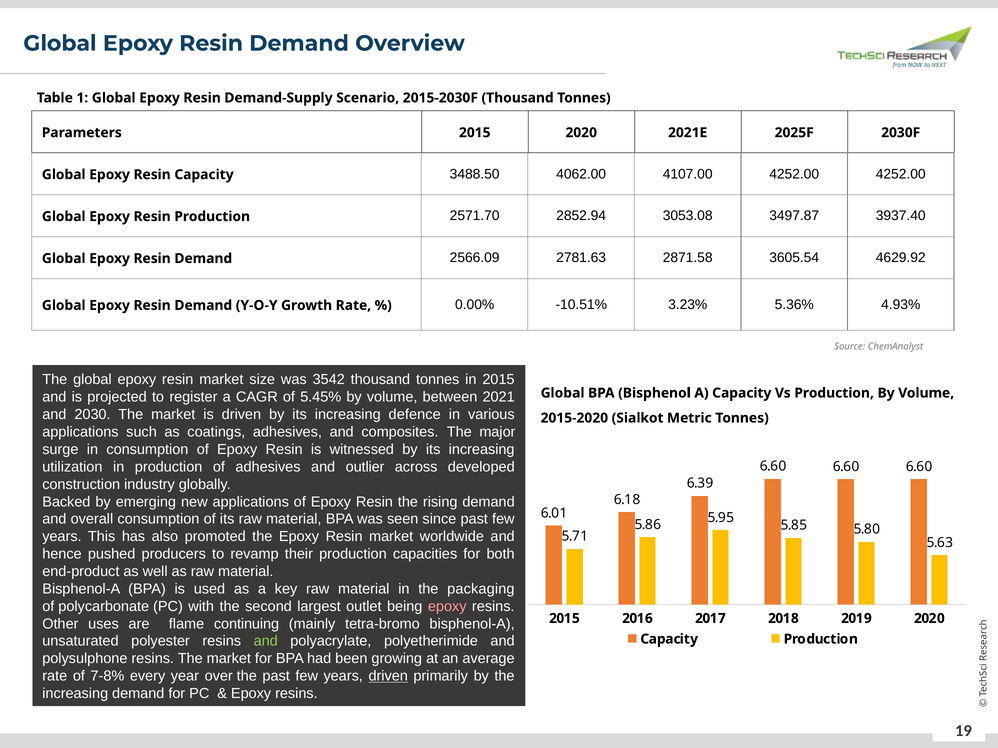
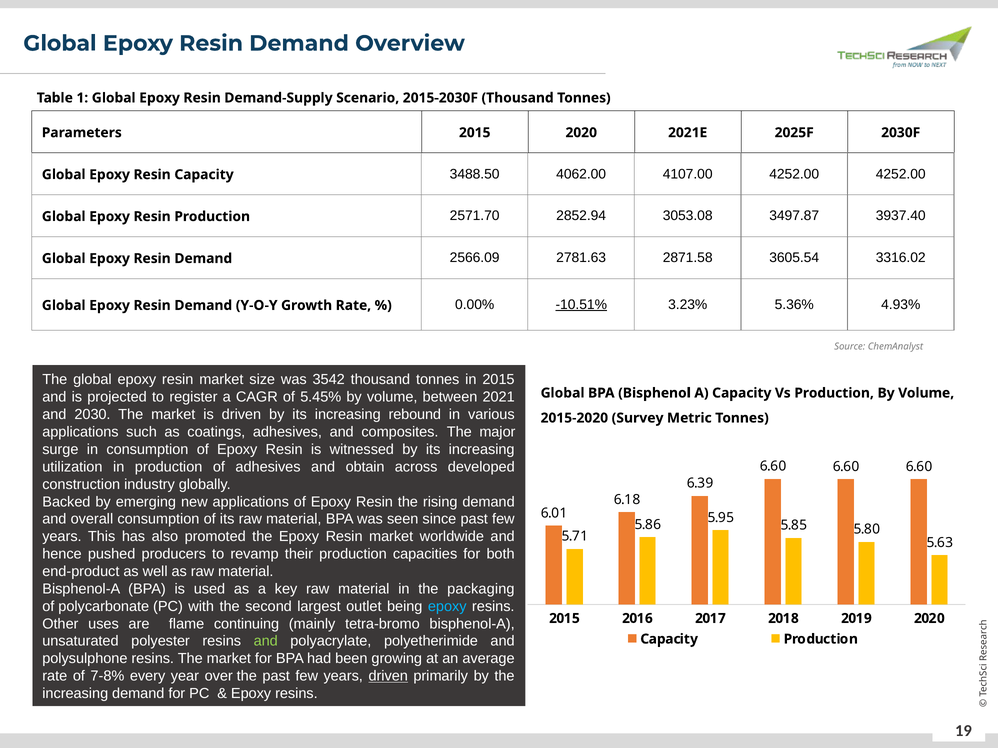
4629.92: 4629.92 -> 3316.02 (901, 258)
-10.51% underline: none -> present (581, 305)
defence: defence -> rebound (415, 415)
Sialkot: Sialkot -> Survey (638, 418)
outlier: outlier -> obtain (365, 467)
epoxy colour: pink -> light blue (447, 607)
